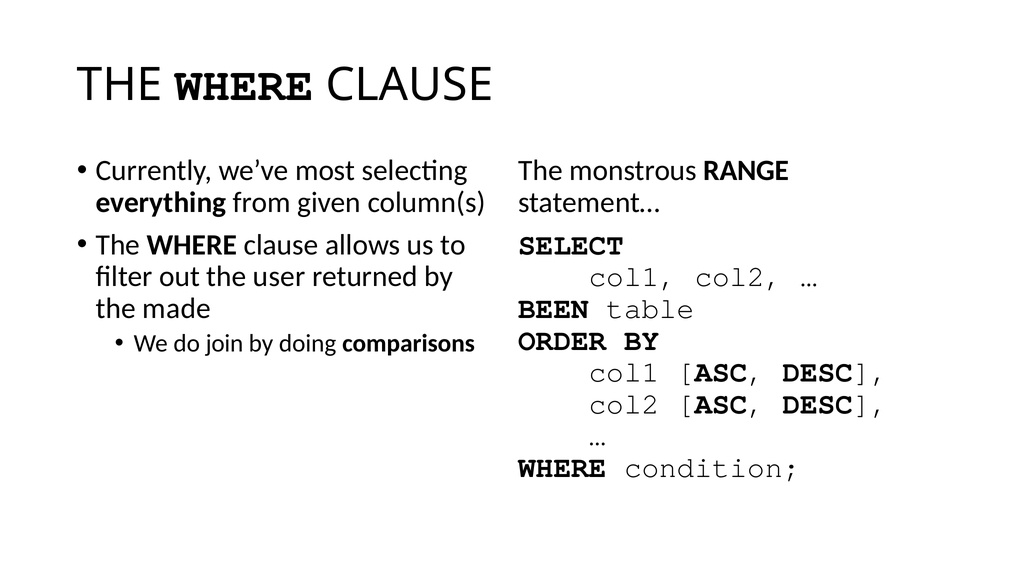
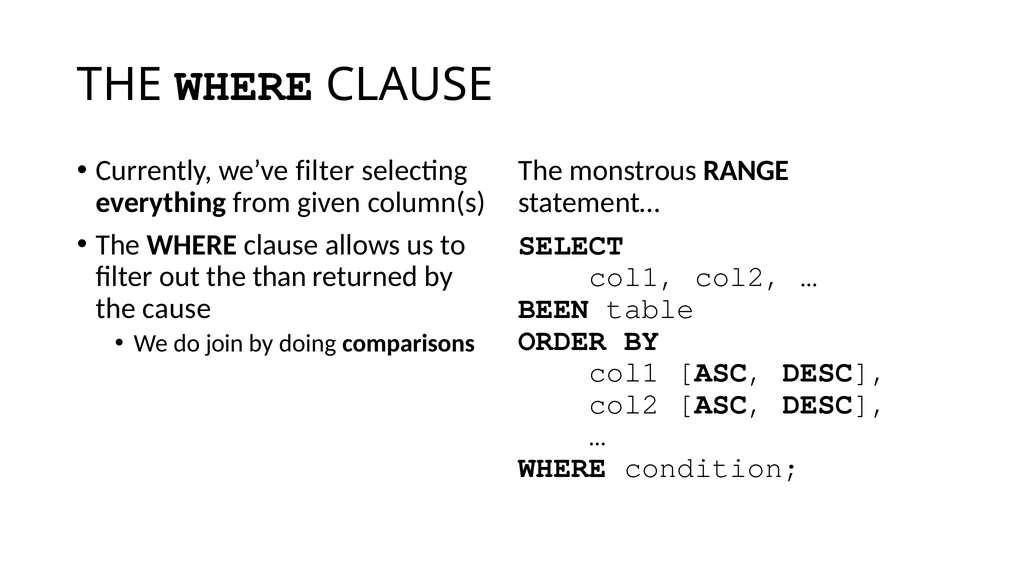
we’ve most: most -> filter (325, 171)
user: user -> than (280, 276)
made: made -> cause (177, 308)
